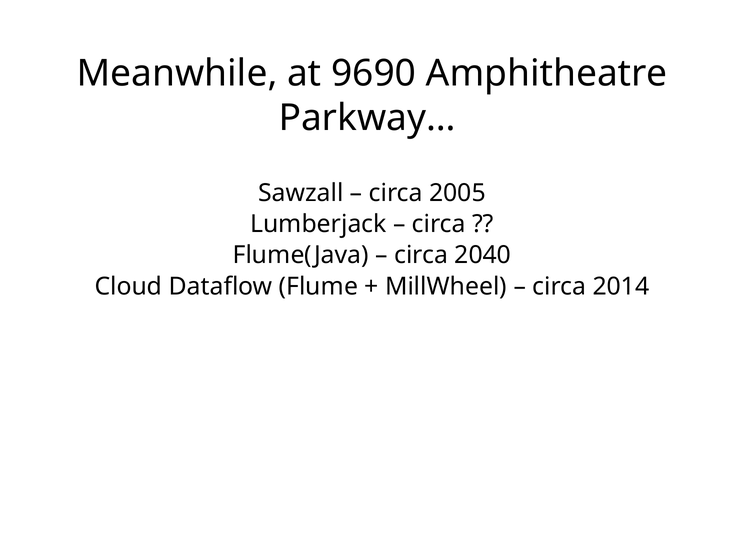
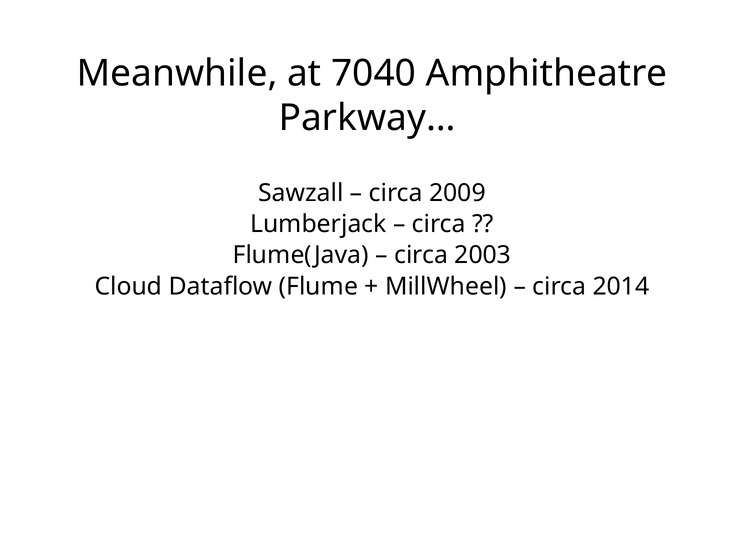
9690: 9690 -> 7040 (374, 73)
2005: 2005 -> 2009 (457, 193)
2040: 2040 -> 2003 (483, 255)
